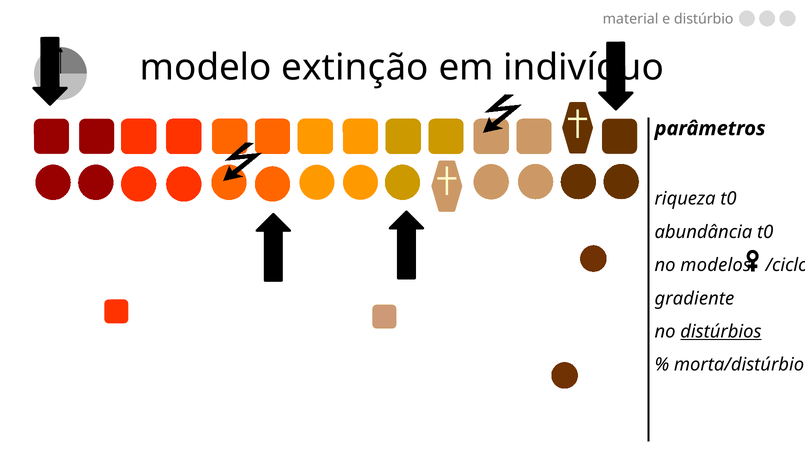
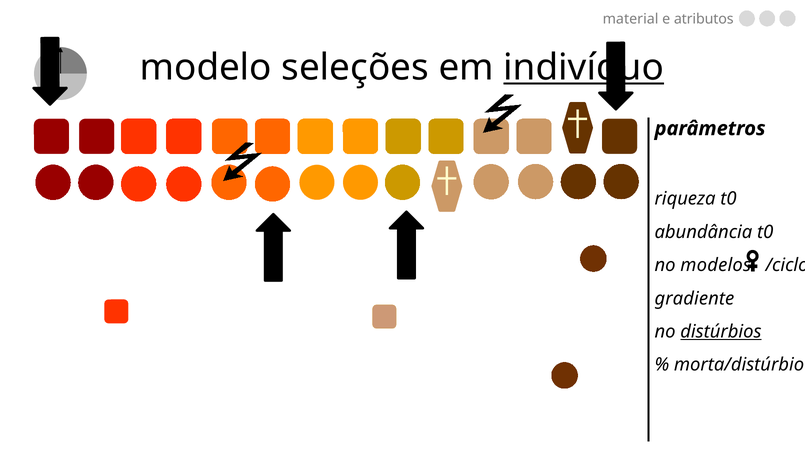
distúrbio: distúrbio -> atributos (704, 19)
extinção: extinção -> seleções (355, 68)
indivíduo underline: none -> present (584, 68)
